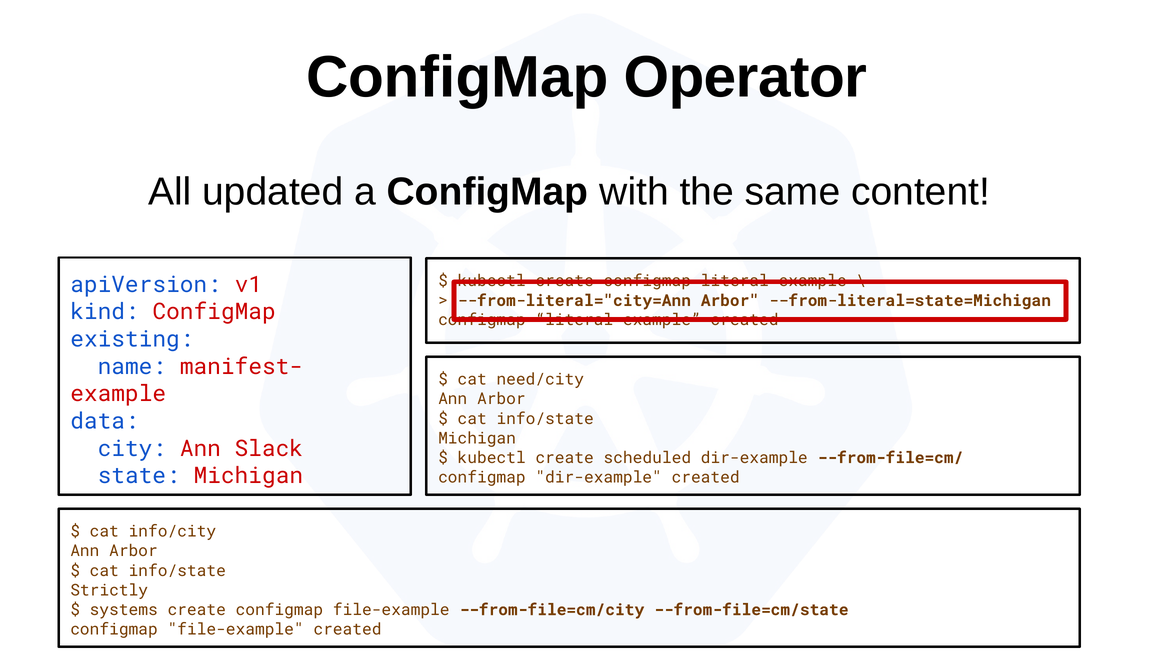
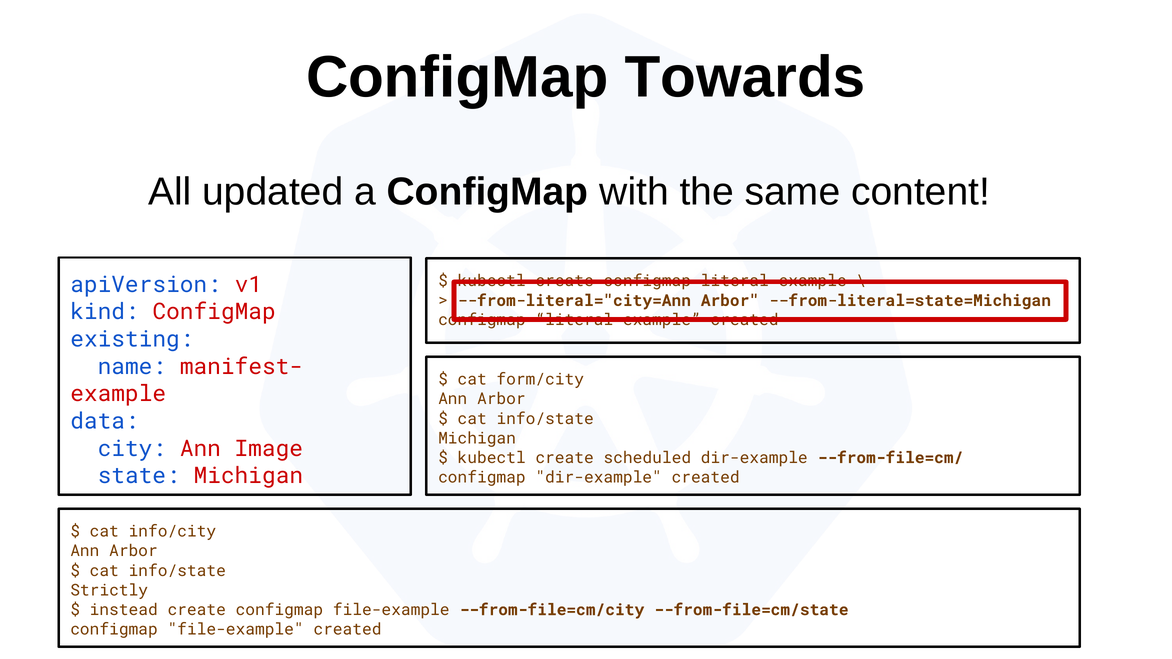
Operator: Operator -> Towards (745, 77)
need/city: need/city -> form/city (540, 380)
Slack: Slack -> Image (269, 449)
systems: systems -> instead (124, 610)
